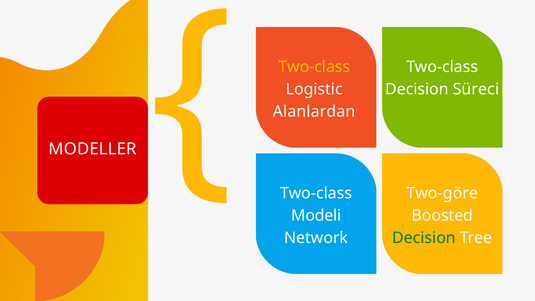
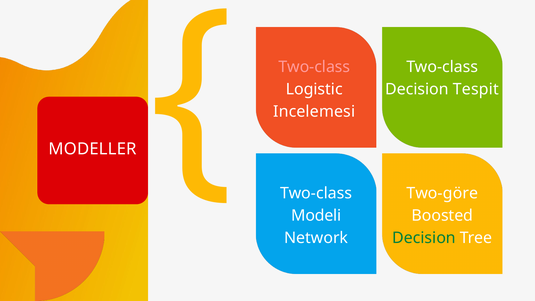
Two-class colour: yellow -> pink (314, 67)
Süreci: Süreci -> Tespit (476, 89)
Alanlardan: Alanlardan -> Incelemesi (314, 111)
